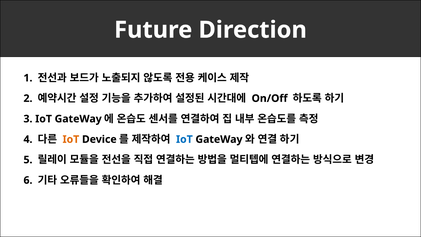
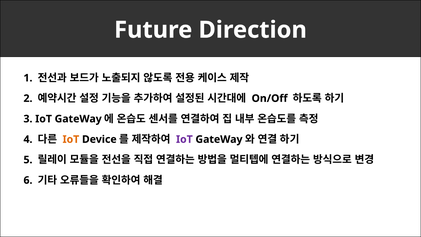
IoT colour: blue -> purple (184, 139)
